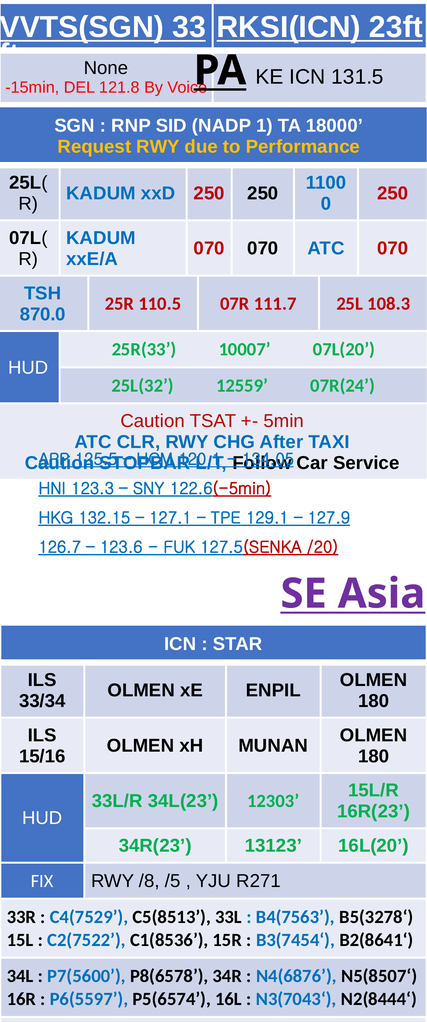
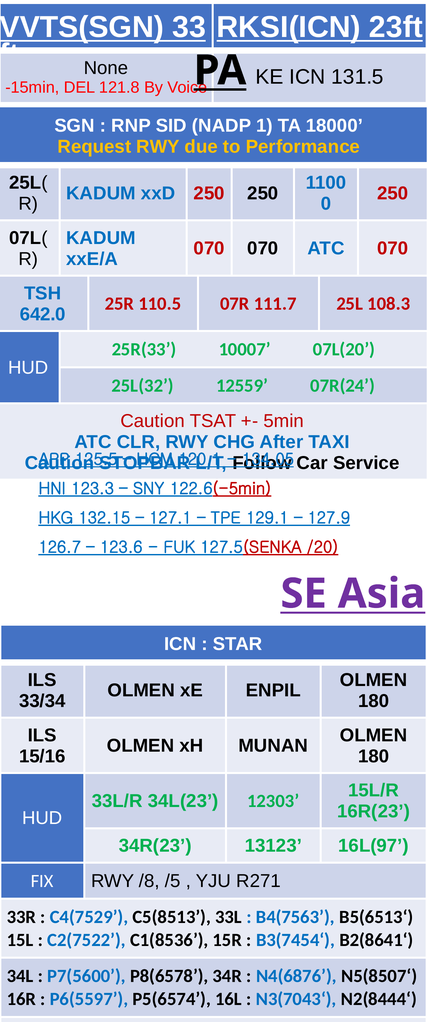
870.0: 870.0 -> 642.0 (43, 314)
16L(20: 16L(20 -> 16L(97 (373, 845)
B5(3278‘: B5(3278‘ -> B5(6513‘ (376, 917)
